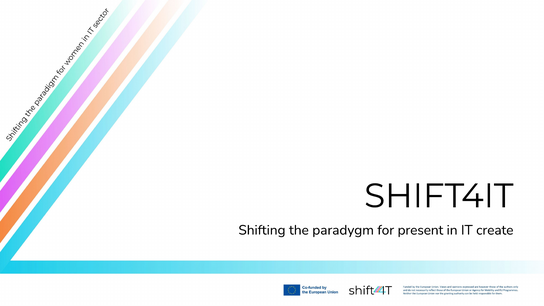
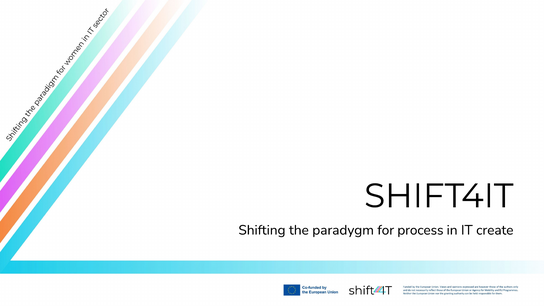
present: present -> process (420, 230)
